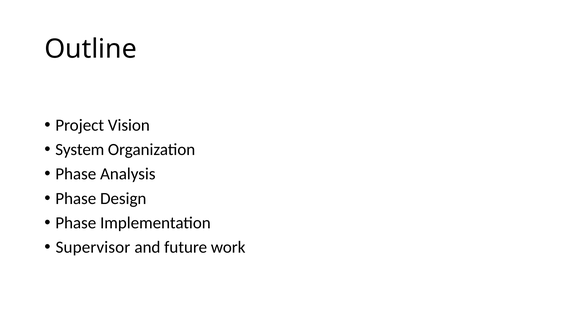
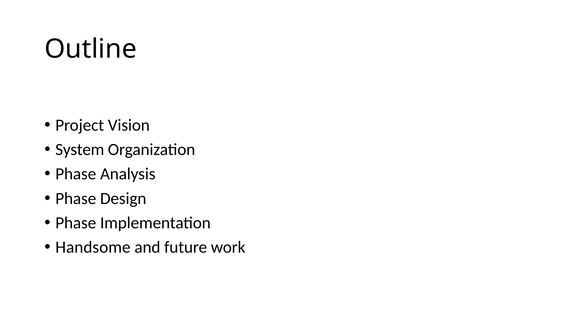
Supervisor: Supervisor -> Handsome (93, 247)
